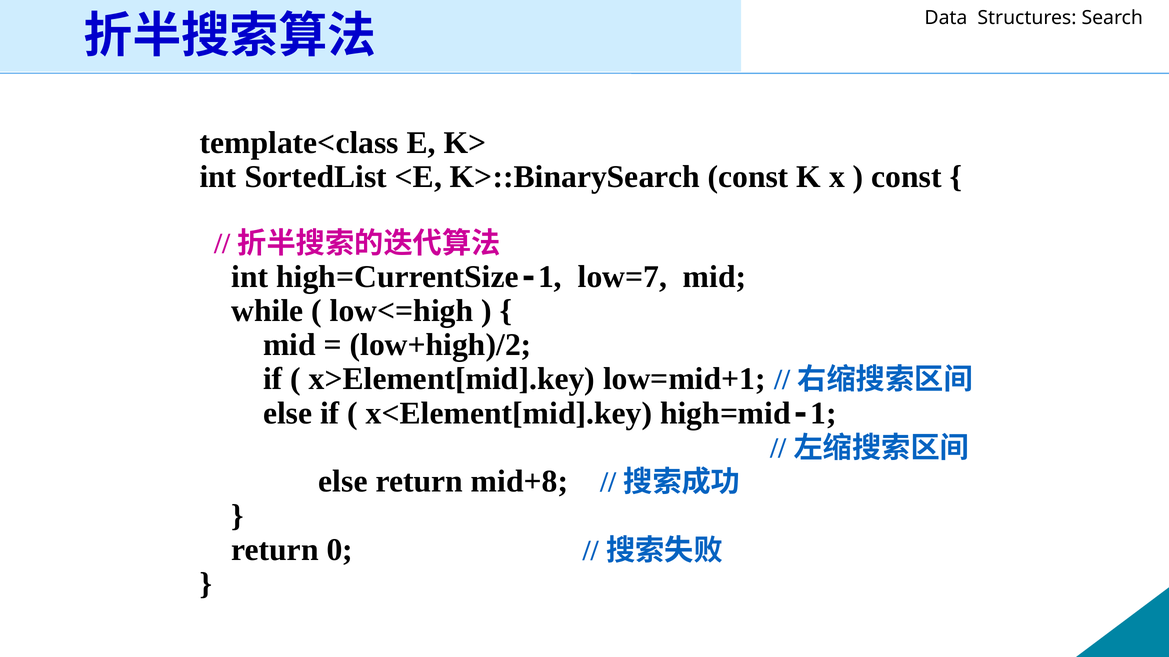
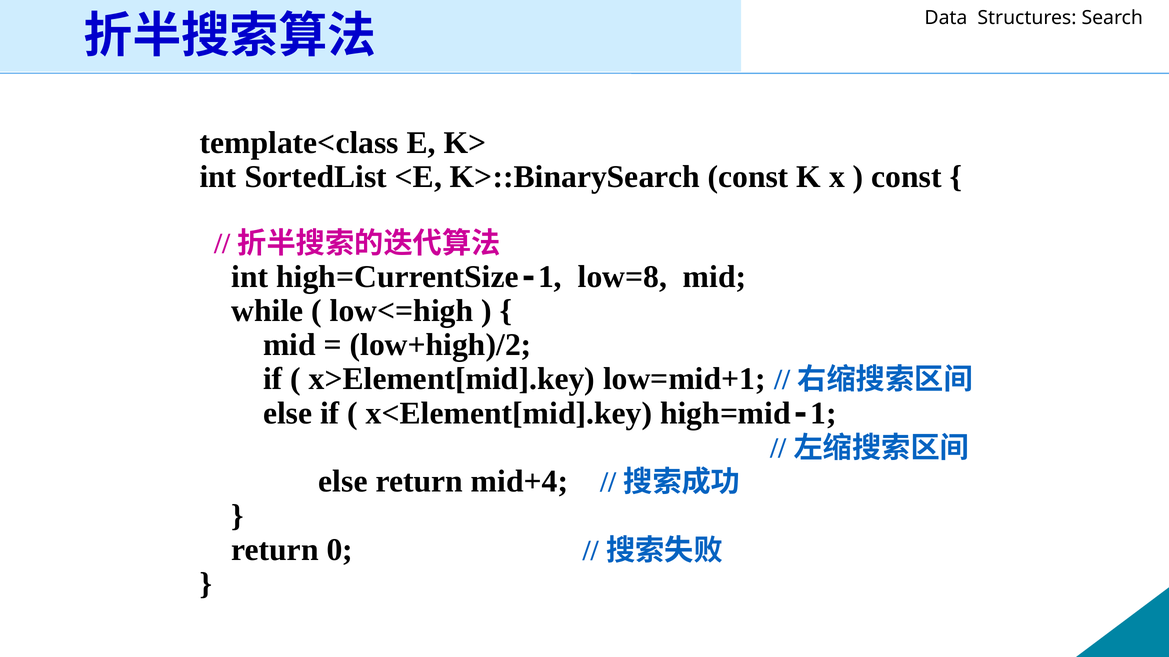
low=7: low=7 -> low=8 (622, 277)
mid+8: mid+8 -> mid+4 (519, 482)
